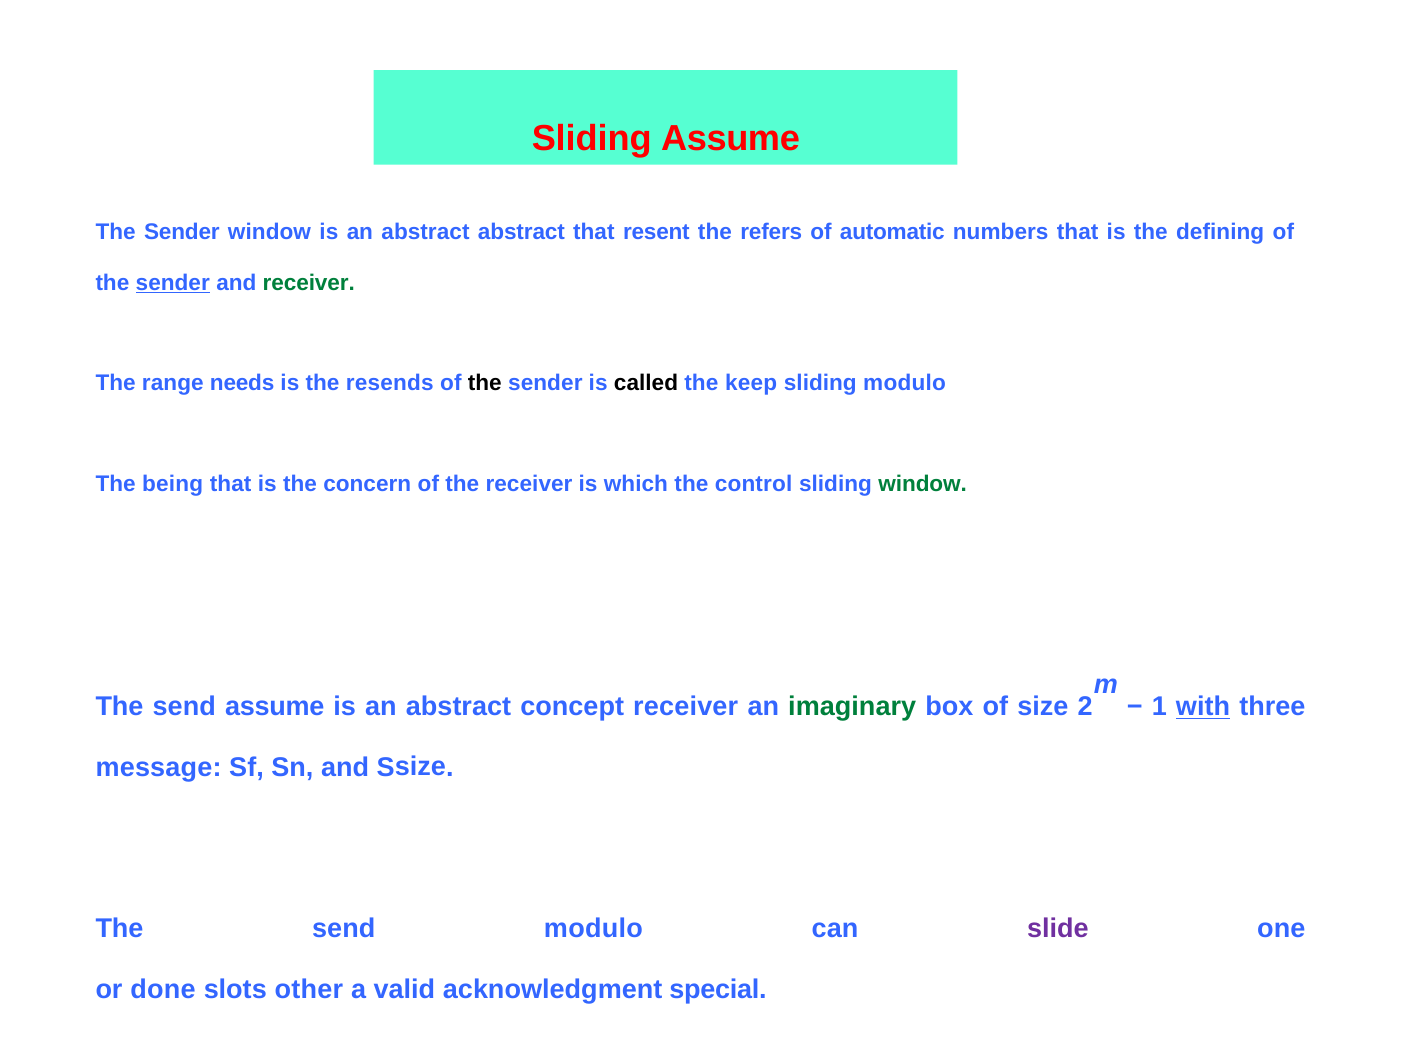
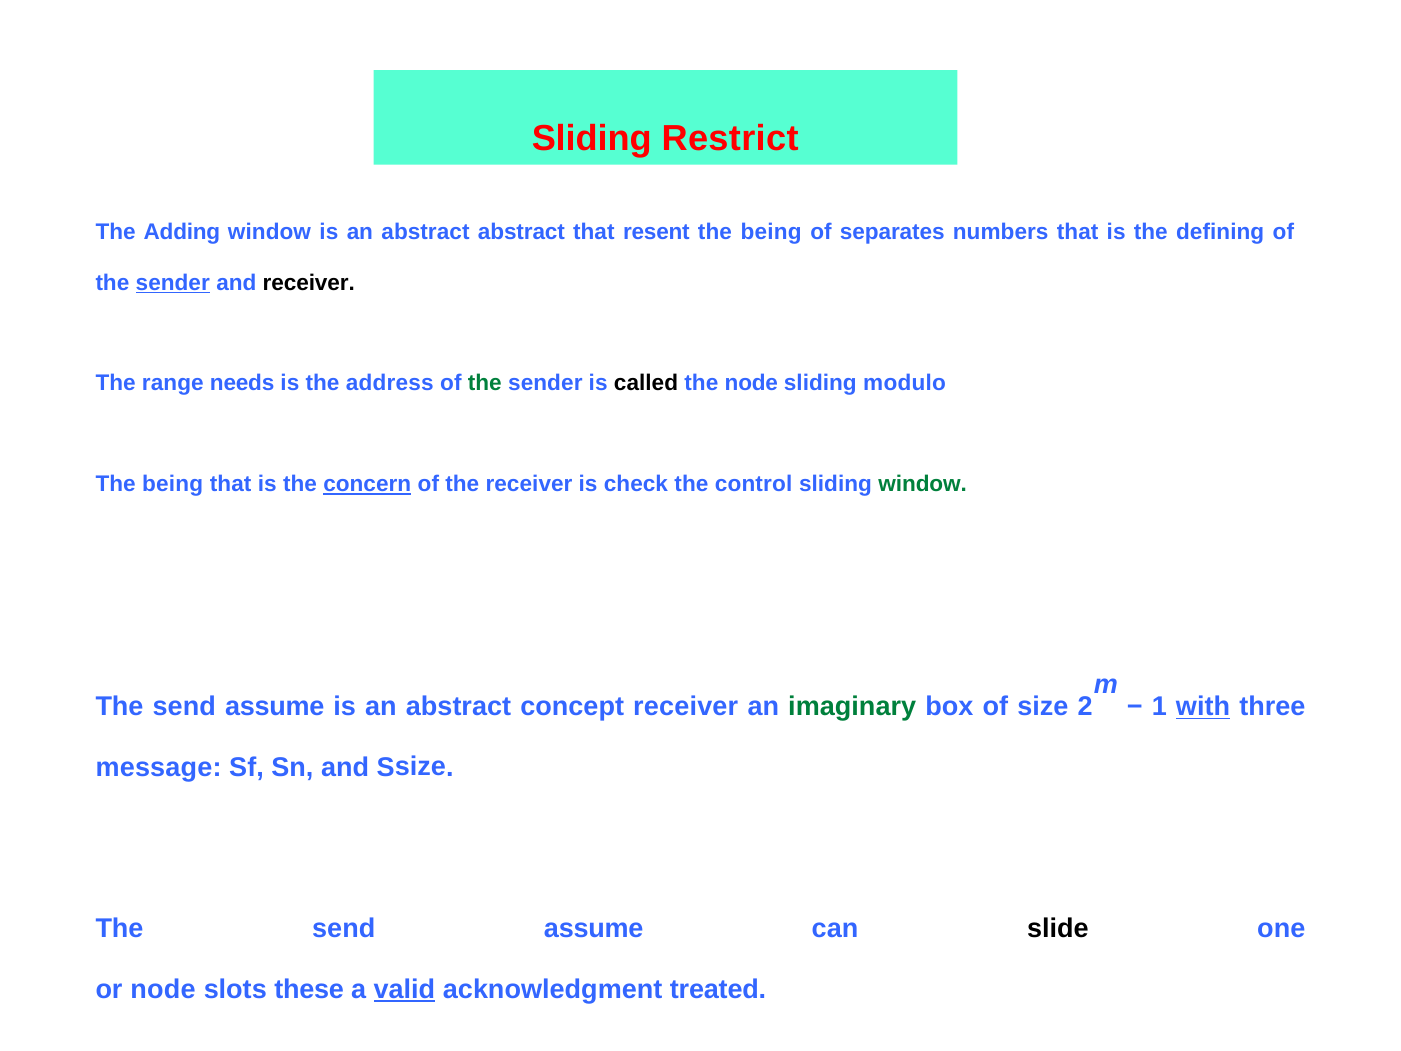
Sliding Assume: Assume -> Restrict (730, 138)
Sender: Sender -> Adding (182, 232)
refers: refers -> being (771, 232)
automatic: automatic -> separates (892, 232)
receiver colour: green -> black (309, 283)
resends: resends -> address (390, 383)
the colour: black -> green (485, 383)
the keep: keep -> node (751, 383)
concern underline: none -> present (367, 484)
which: which -> check (636, 484)
modulo: modulo -> assume (594, 929)
slide colour: purple -> black (1058, 929)
or done: done -> node (163, 989)
other: other -> these (309, 989)
valid underline: none -> present (404, 989)
special: special -> treated (718, 989)
